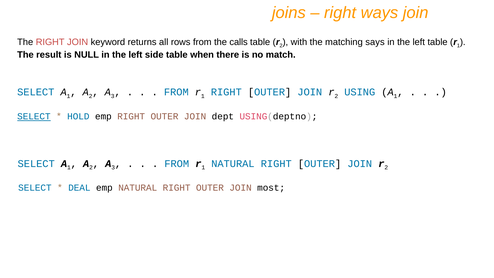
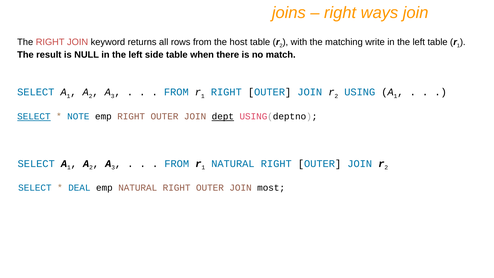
calls: calls -> host (238, 42)
says: says -> write (375, 42)
HOLD: HOLD -> NOTE (78, 117)
dept underline: none -> present (223, 117)
